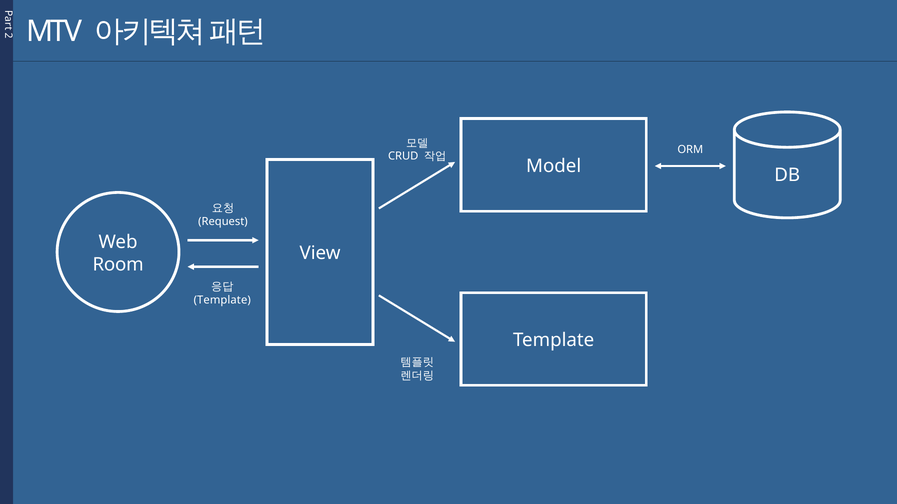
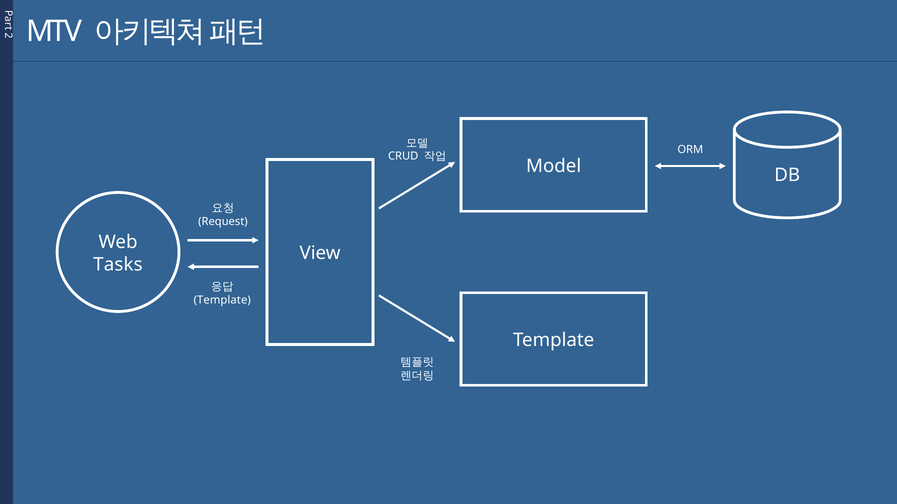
Room: Room -> Tasks (118, 265)
